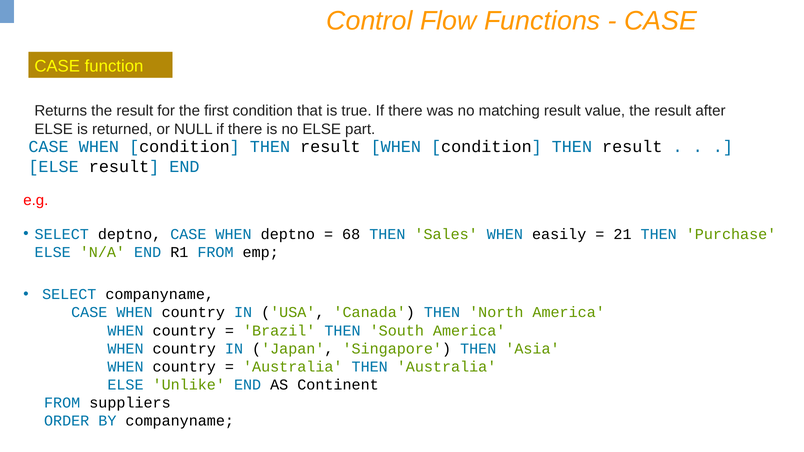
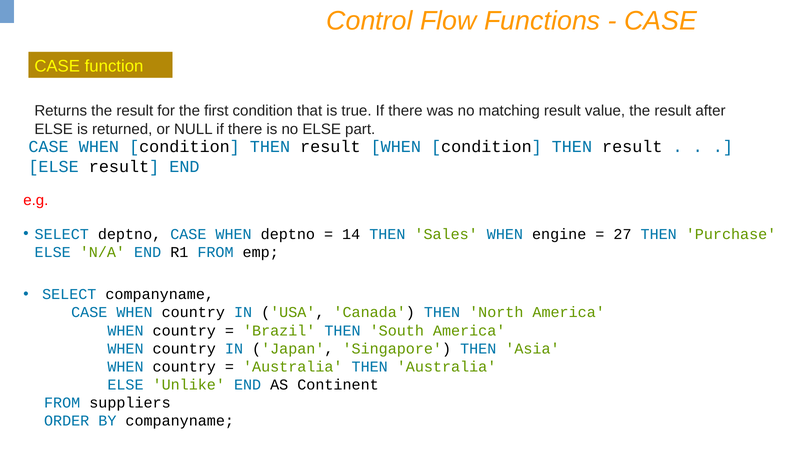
68: 68 -> 14 (351, 234)
easily: easily -> engine (559, 234)
21: 21 -> 27 (623, 234)
